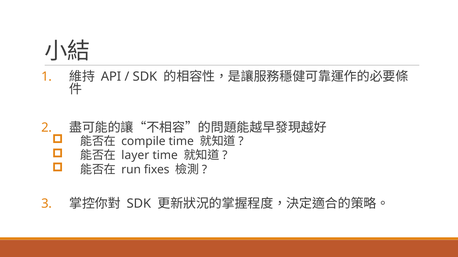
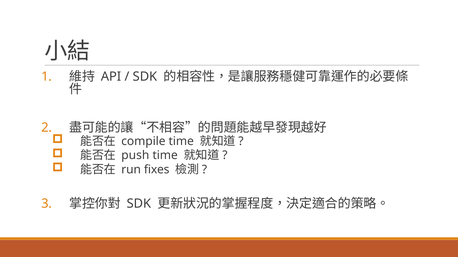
layer: layer -> push (135, 156)
